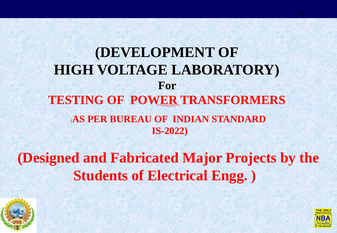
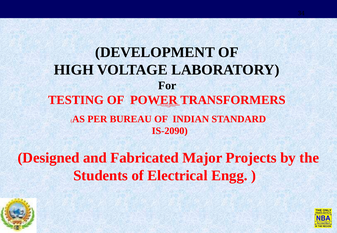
IS-2022: IS-2022 -> IS-2090 (170, 131)
